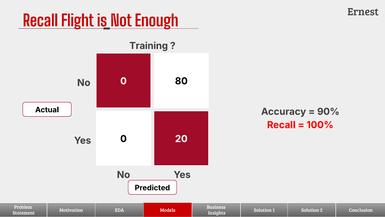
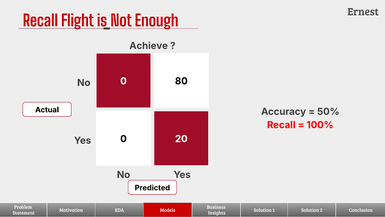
Training: Training -> Achieve (149, 46)
90%: 90% -> 50% (328, 111)
